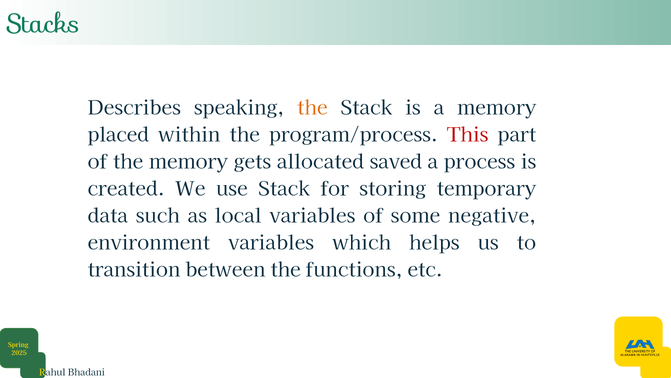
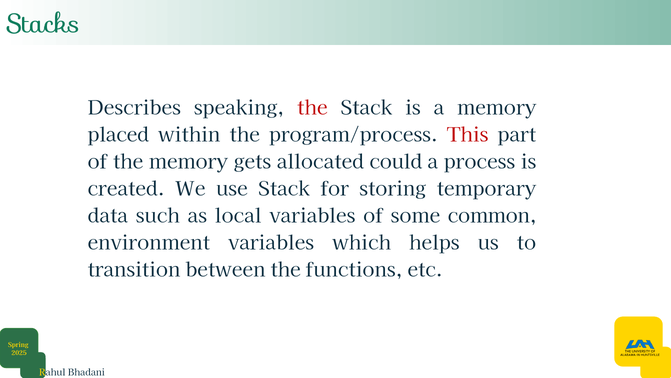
the colour: orange -> red (312, 108)
saved: saved -> could (396, 162)
negative: negative -> common (492, 216)
